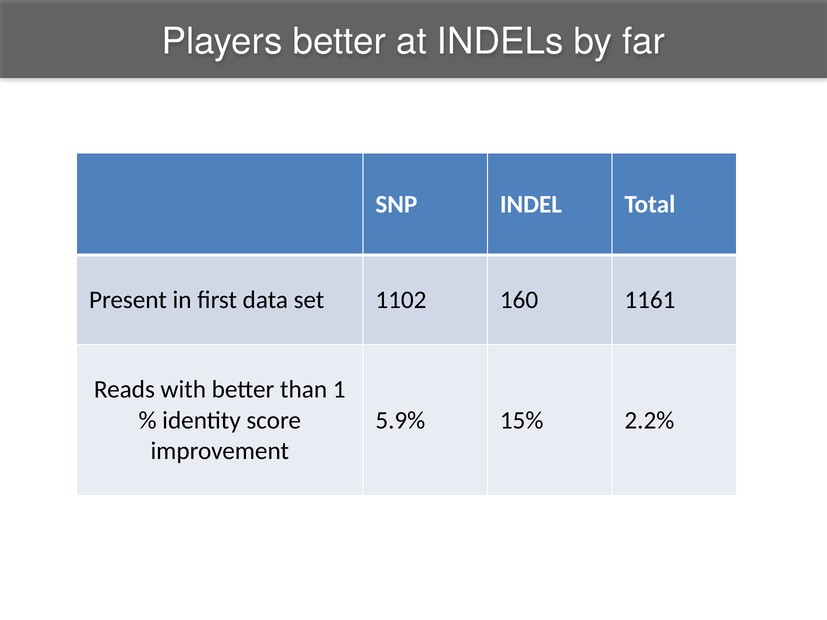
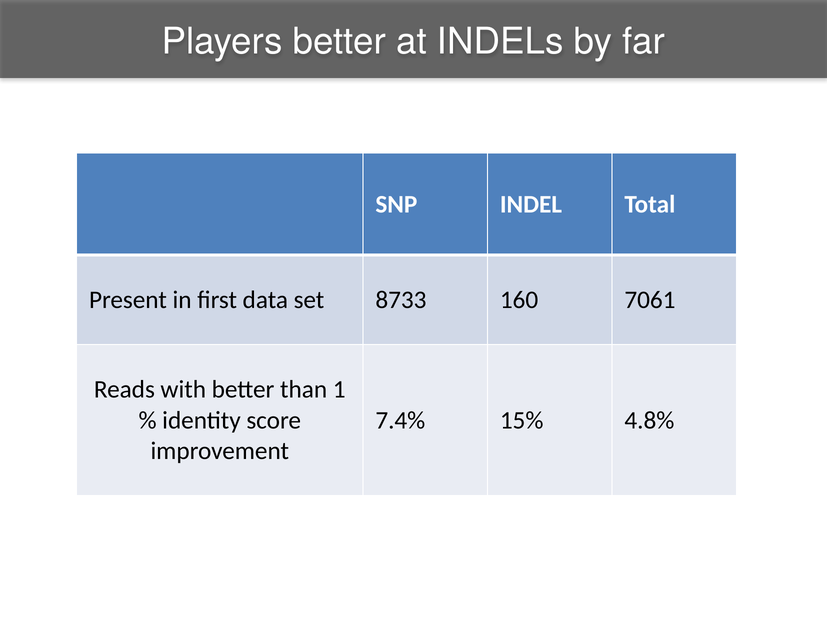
1102: 1102 -> 8733 (401, 300)
1161: 1161 -> 7061 (650, 300)
5.9%: 5.9% -> 7.4% (400, 420)
2.2%: 2.2% -> 4.8% (649, 420)
